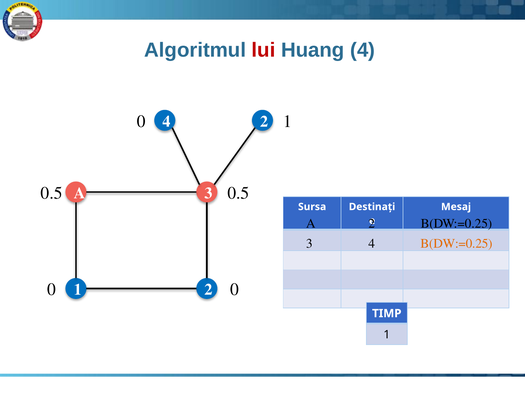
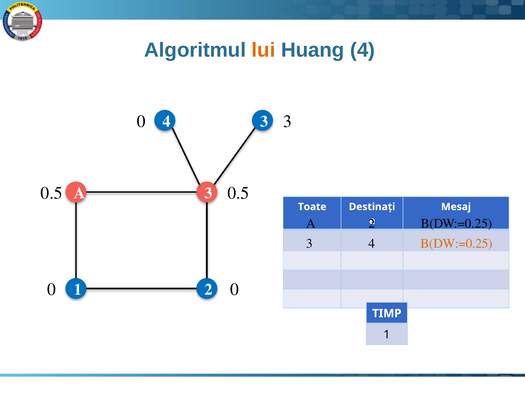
lui colour: red -> orange (264, 50)
0 1: 1 -> 3 (288, 122)
2: 2 -> 3 (264, 122)
Sursa: Sursa -> Toate (312, 207)
